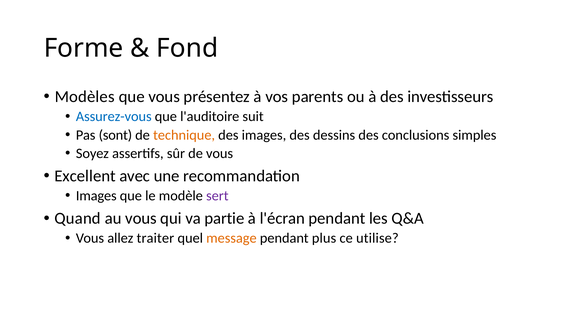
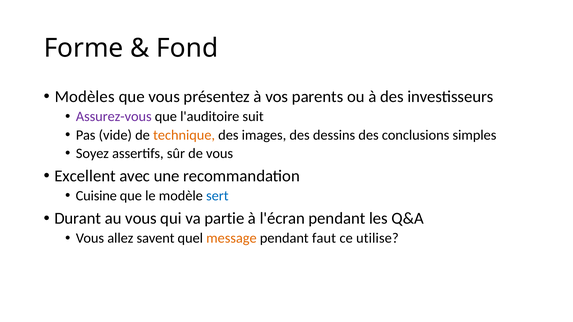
Assurez-vous colour: blue -> purple (114, 117)
sont: sont -> vide (115, 135)
Images: Images -> Cuisine (96, 196)
sert colour: purple -> blue (217, 196)
Quand: Quand -> Durant (78, 219)
traiter: traiter -> savent (156, 238)
plus: plus -> faut (324, 238)
